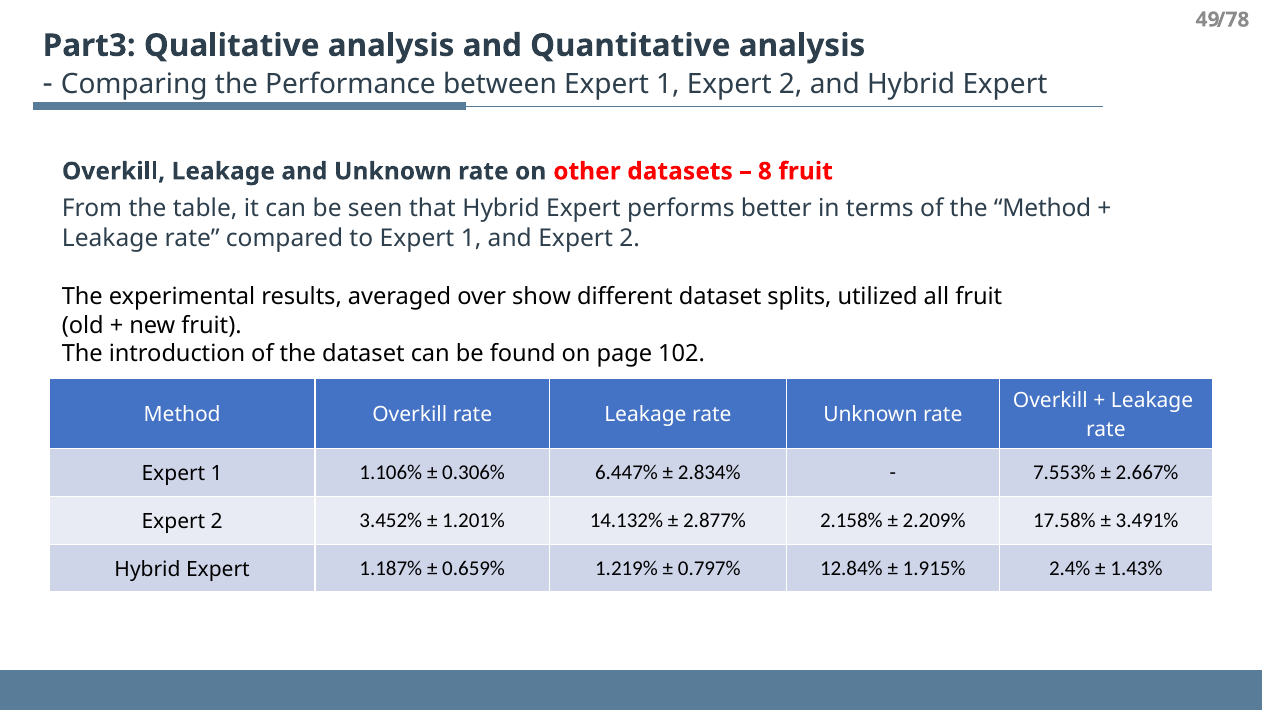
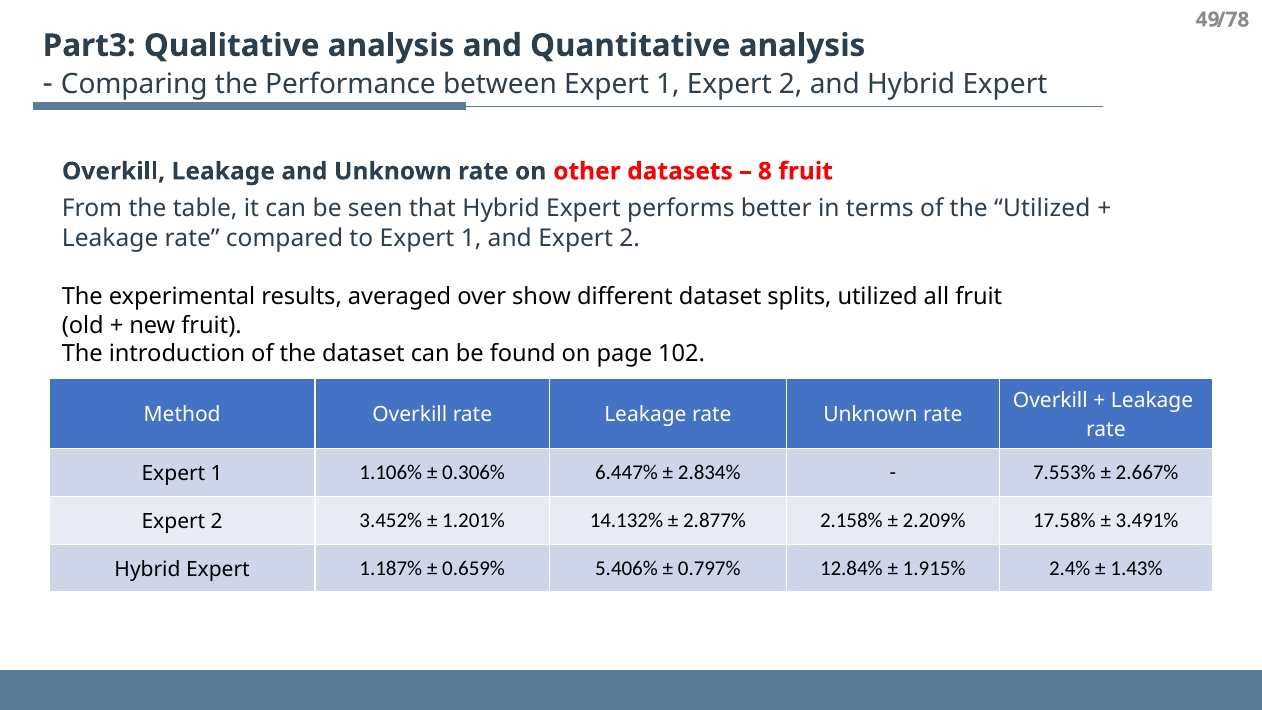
the Method: Method -> Utilized (1042, 209)
1.219%: 1.219% -> 5.406% (626, 568)
